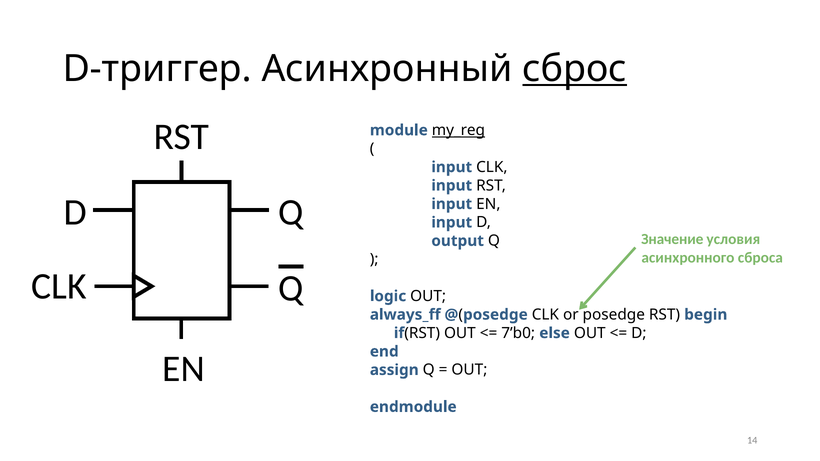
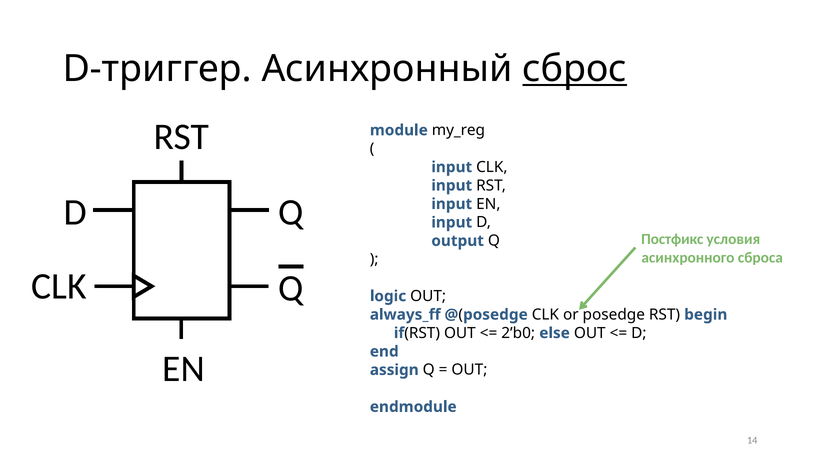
my_reg underline: present -> none (458, 130)
Значение: Значение -> Постфикс (672, 239)
7’b0: 7’b0 -> 2’b0 (518, 333)
